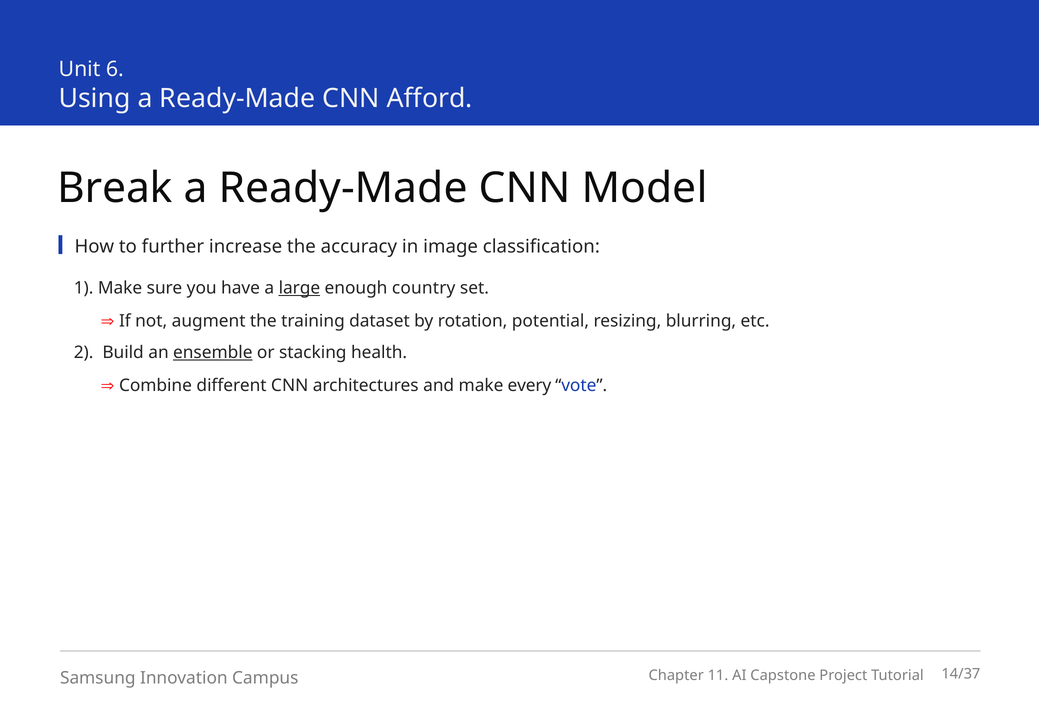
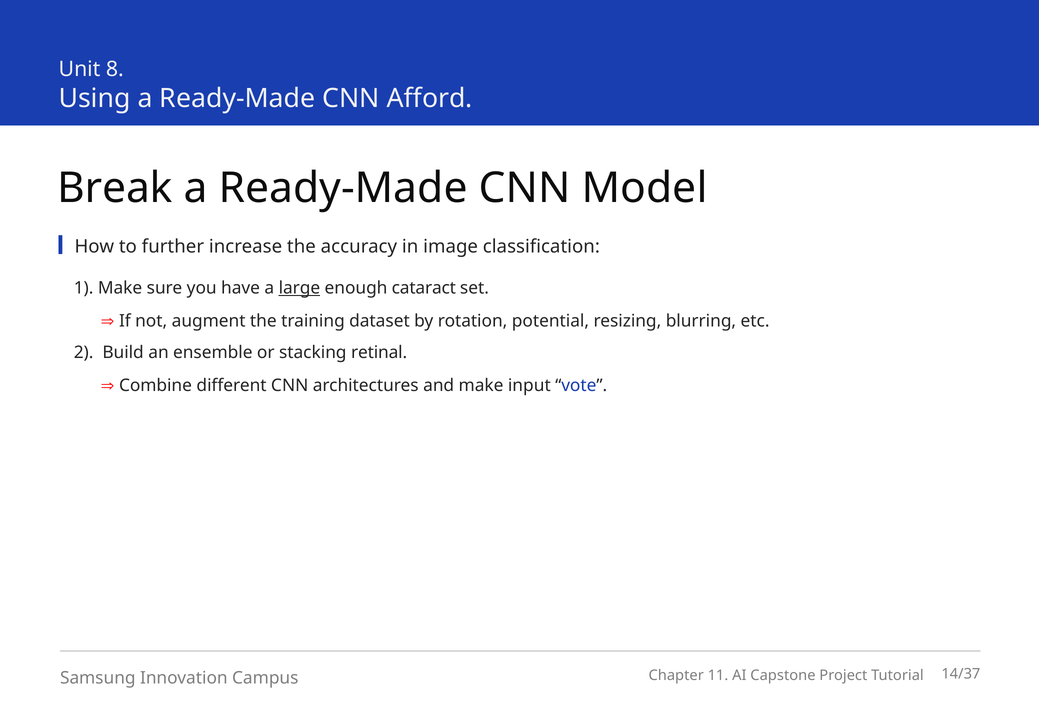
6: 6 -> 8 (115, 69)
country: country -> cataract (424, 288)
ensemble underline: present -> none (213, 353)
health: health -> retinal (379, 353)
every: every -> input (529, 386)
